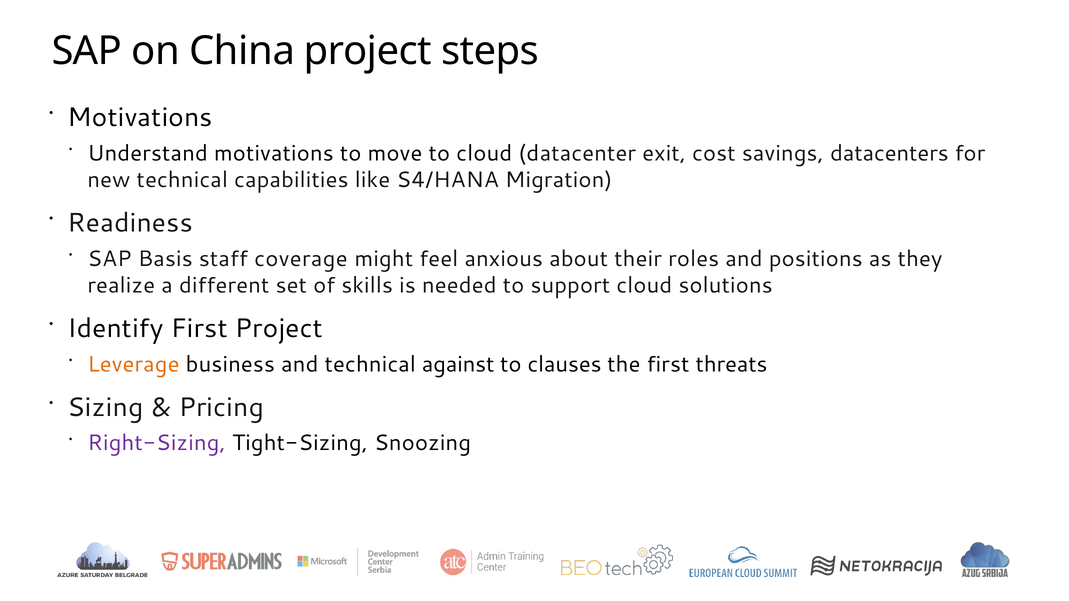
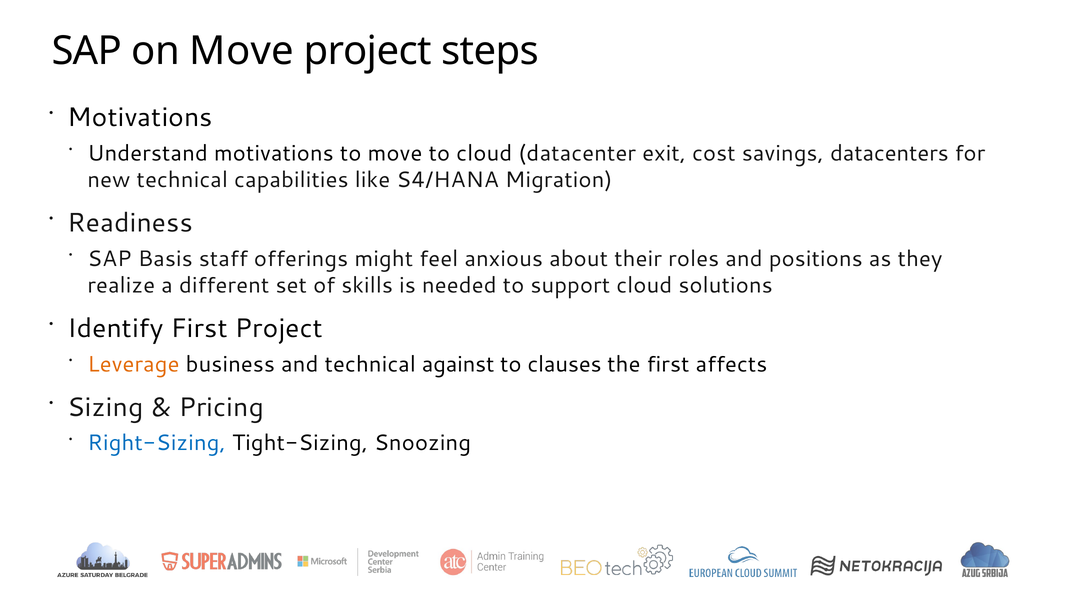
on China: China -> Move (242, 51)
coverage: coverage -> offerings (301, 259)
threats: threats -> affects (731, 364)
Right-Sizing colour: purple -> blue (157, 443)
